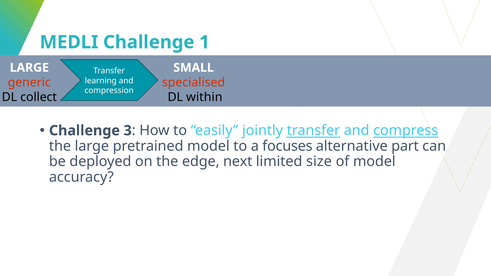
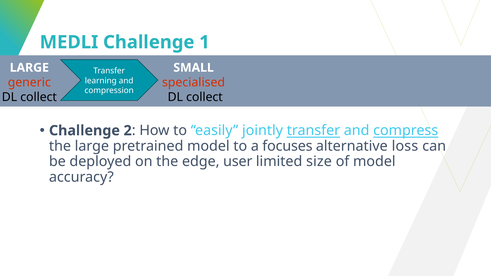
within: within -> collect (204, 97)
3: 3 -> 2 (128, 131)
part: part -> loss (405, 146)
next: next -> user (238, 162)
